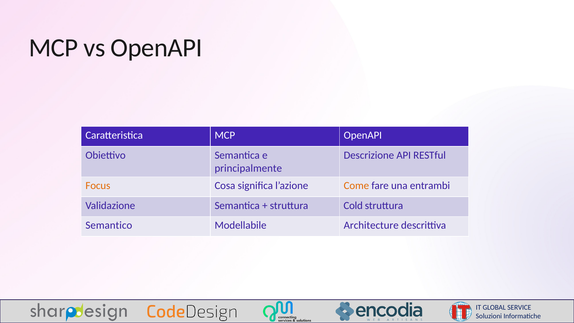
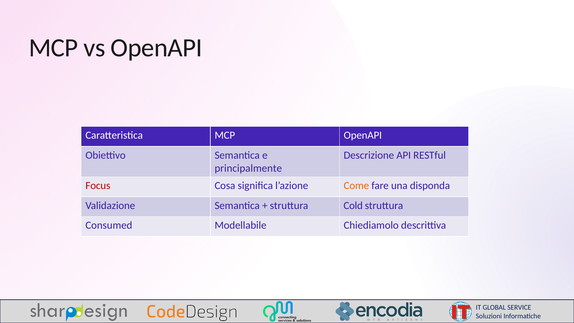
Focus colour: orange -> red (98, 186)
entrambi: entrambi -> disponda (430, 186)
Semantico: Semantico -> Consumed (109, 225)
Architecture: Architecture -> Chiediamolo (371, 225)
